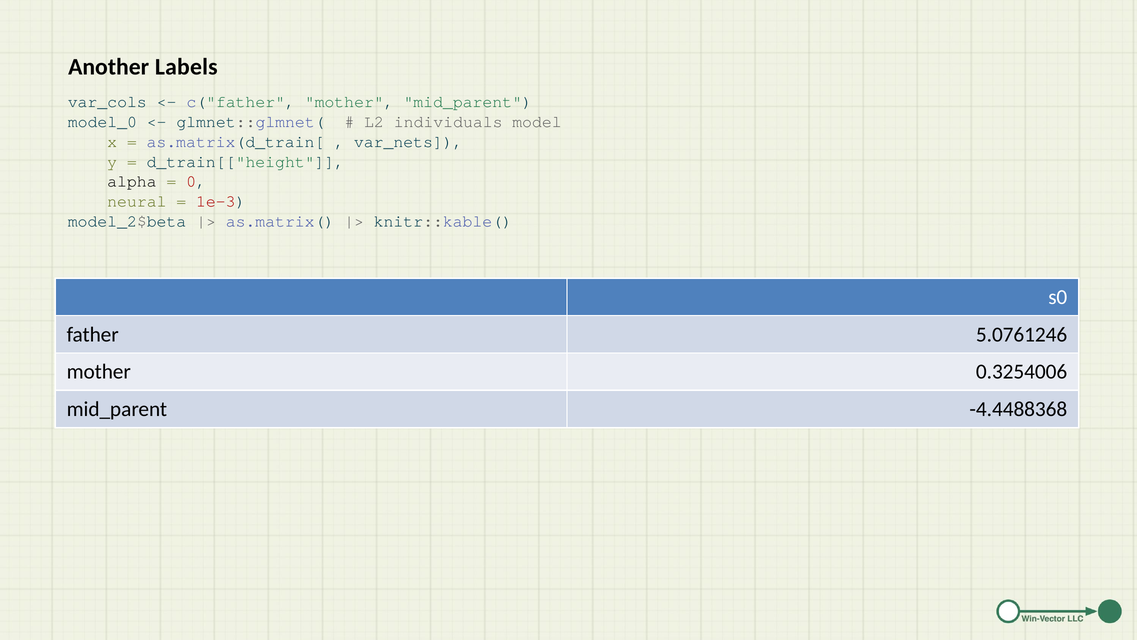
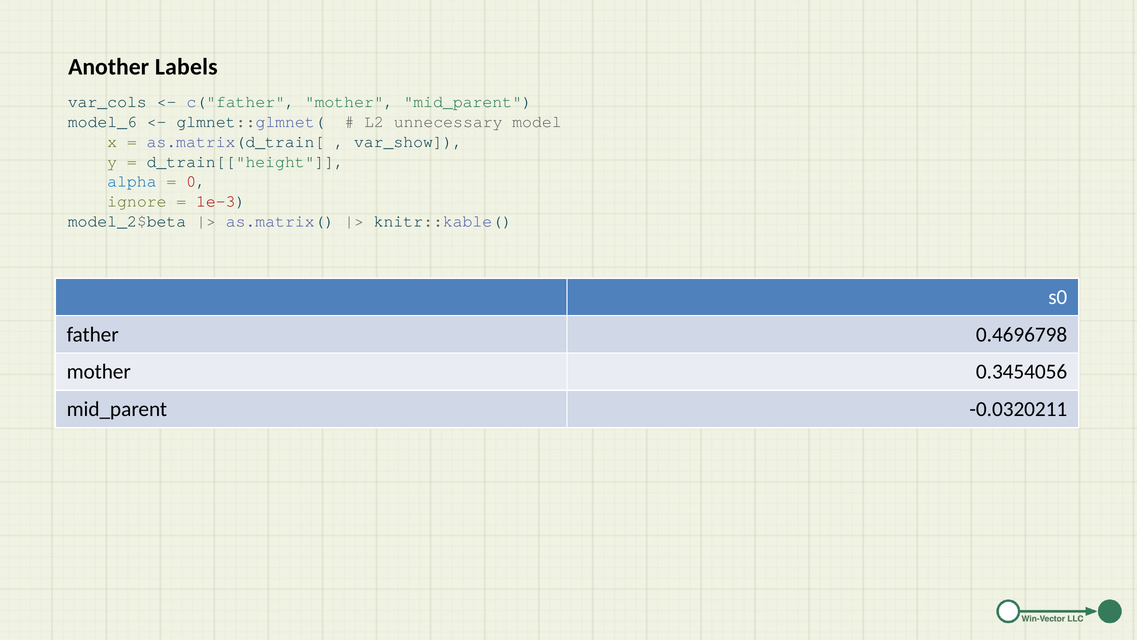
model_0: model_0 -> model_6 (102, 122)
individuals: individuals -> unnecessary (448, 122)
var_nets: var_nets -> var_show (408, 142)
alpha colour: black -> blue (132, 181)
neural: neural -> ignore (137, 201)
5.0761246: 5.0761246 -> 0.4696798 (1022, 334)
0.3254006: 0.3254006 -> 0.3454056 (1022, 372)
-4.4488368: -4.4488368 -> -0.0320211 (1018, 409)
